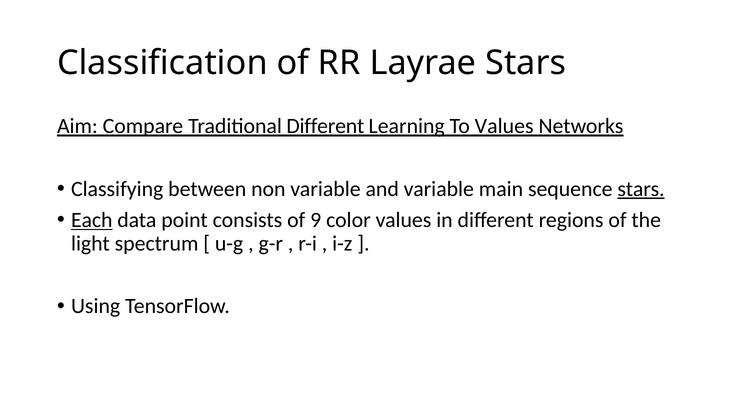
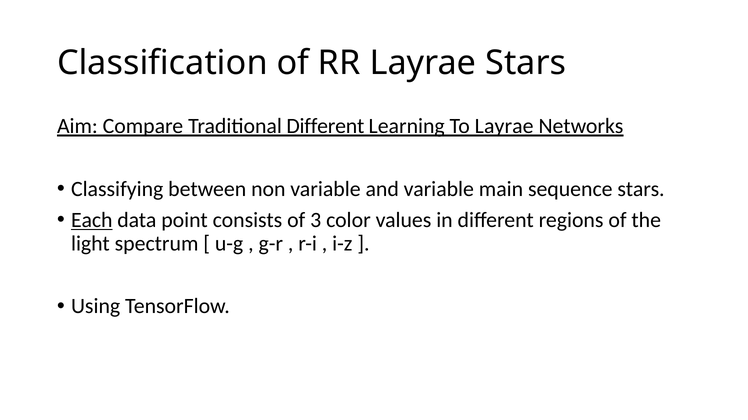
To Values: Values -> Layrae (504, 126)
stars underline: present -> none (641, 189)
9: 9 -> 3 (316, 221)
